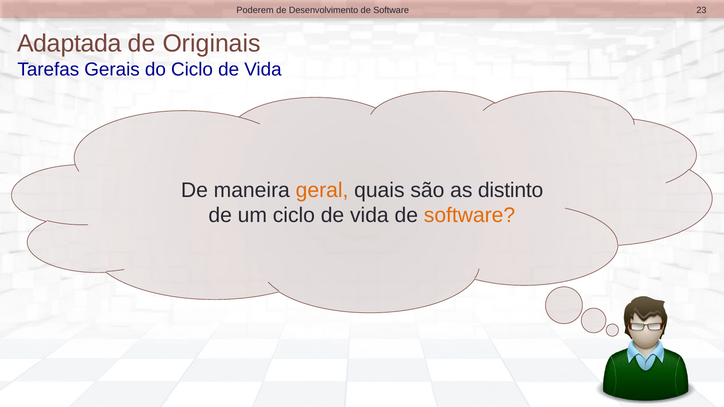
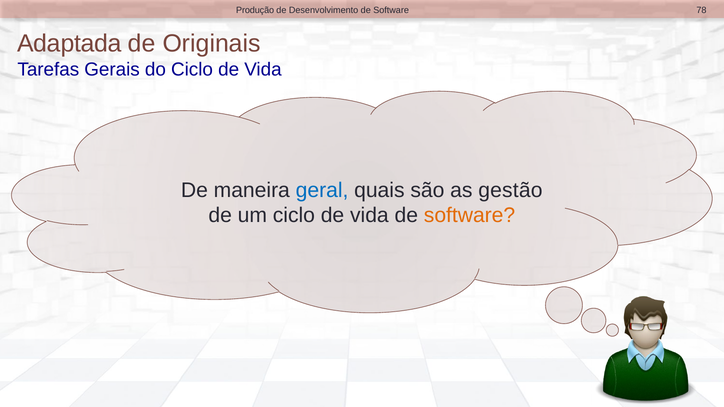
Poderem: Poderem -> Produção (255, 10)
23: 23 -> 78 (701, 10)
geral colour: orange -> blue (322, 190)
distinto: distinto -> gestão (510, 190)
